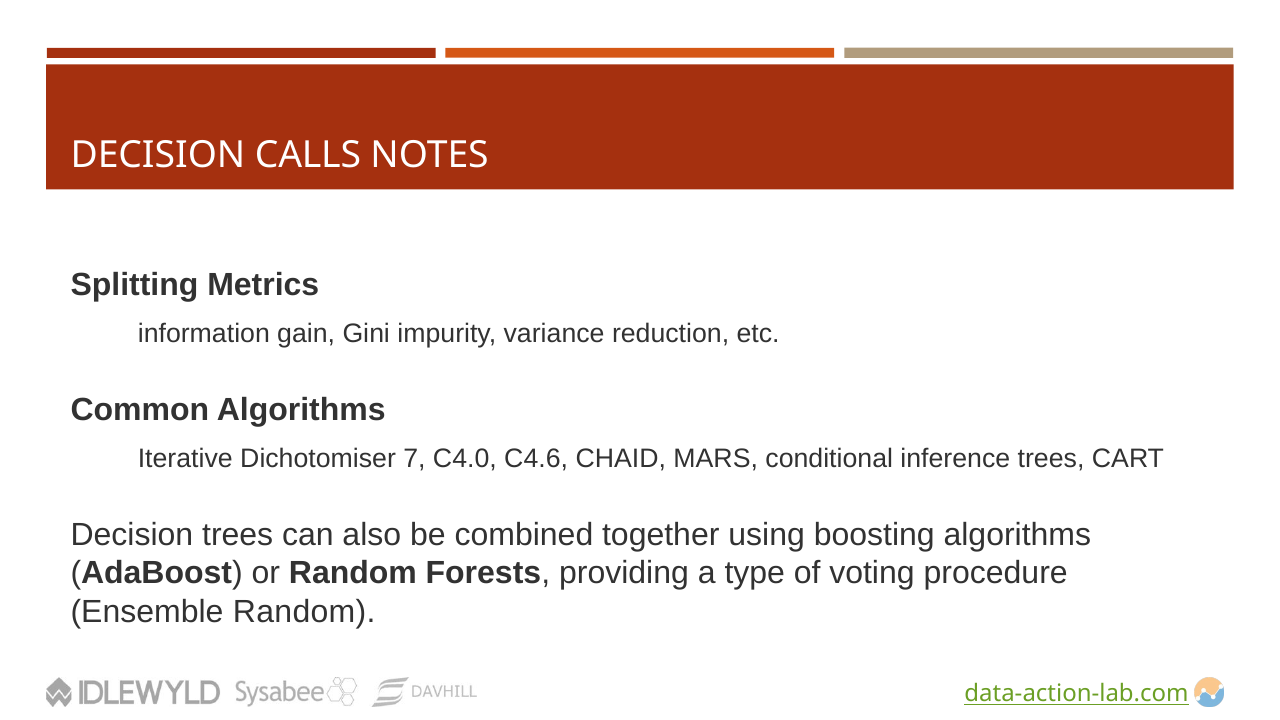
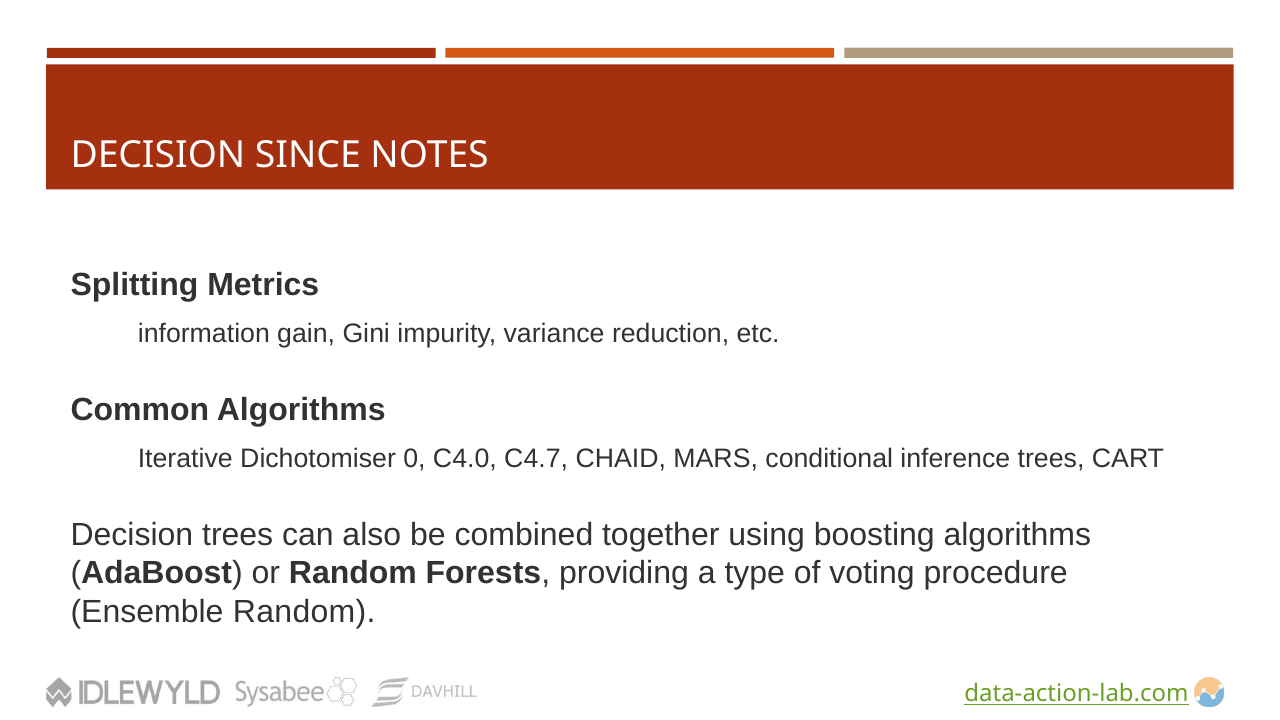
CALLS: CALLS -> SINCE (308, 155)
7: 7 -> 0 (415, 458)
C4.6: C4.6 -> C4.7 (536, 458)
